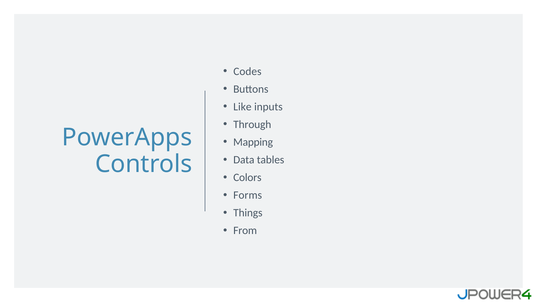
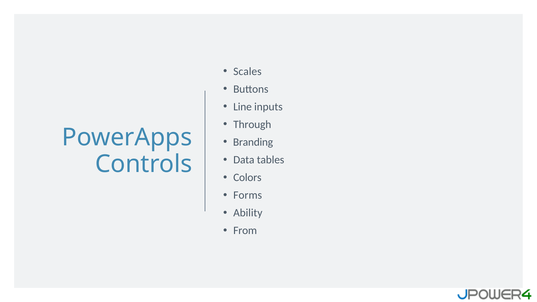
Codes: Codes -> Scales (247, 71)
Like: Like -> Line (243, 107)
Mapping: Mapping -> Branding (253, 142)
Things: Things -> Ability (248, 213)
